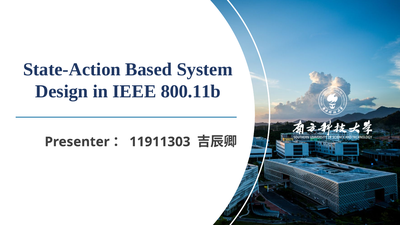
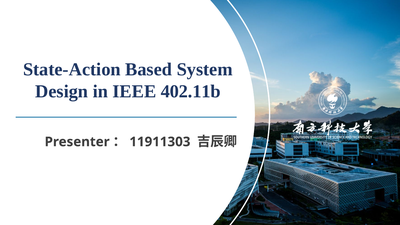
800.11b: 800.11b -> 402.11b (191, 92)
